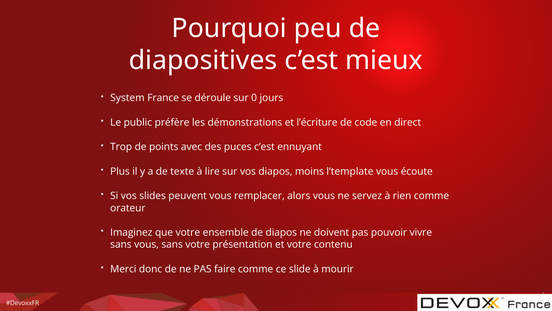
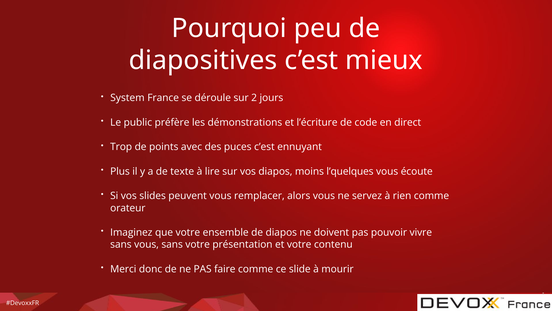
0: 0 -> 2 (254, 98)
l’template: l’template -> l’quelques (350, 171)
